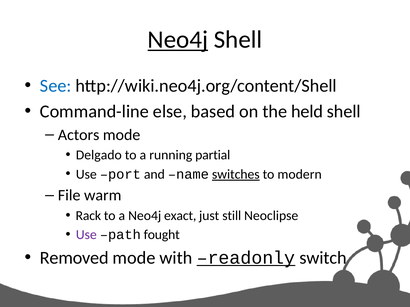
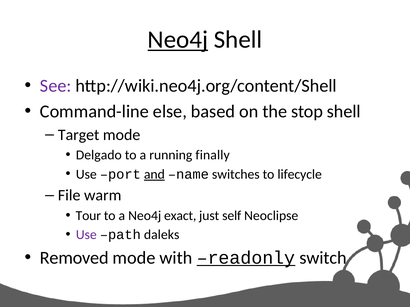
See colour: blue -> purple (56, 86)
held: held -> stop (307, 112)
Actors: Actors -> Target (79, 135)
partial: partial -> finally (213, 155)
and underline: none -> present (154, 175)
switches underline: present -> none (236, 175)
modern: modern -> lifecycle (300, 175)
Rack: Rack -> Tour (88, 216)
still: still -> self (232, 216)
fought: fought -> daleks (162, 235)
